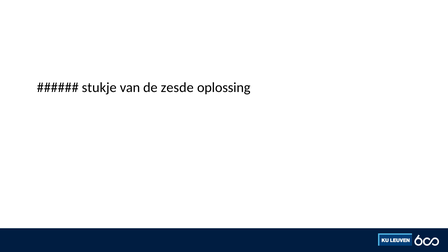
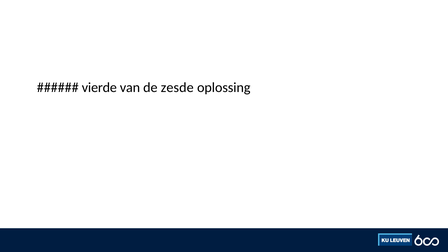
stukje: stukje -> vierde (99, 88)
